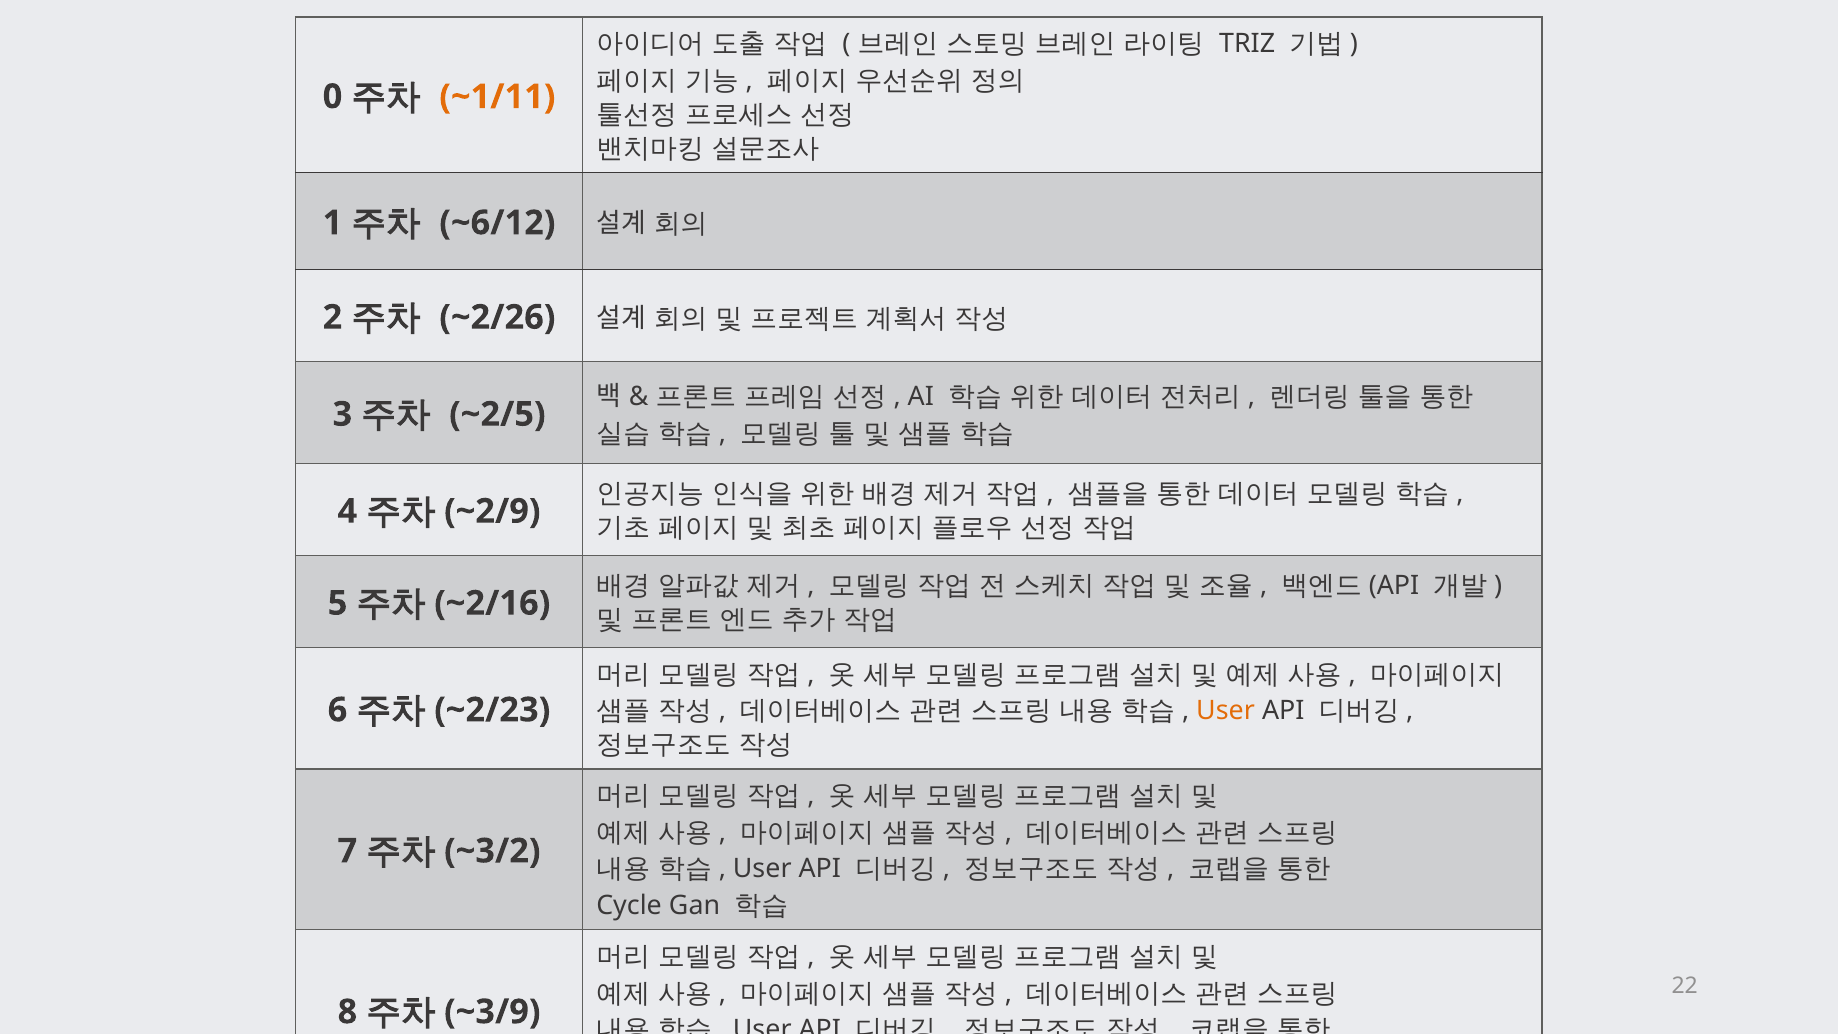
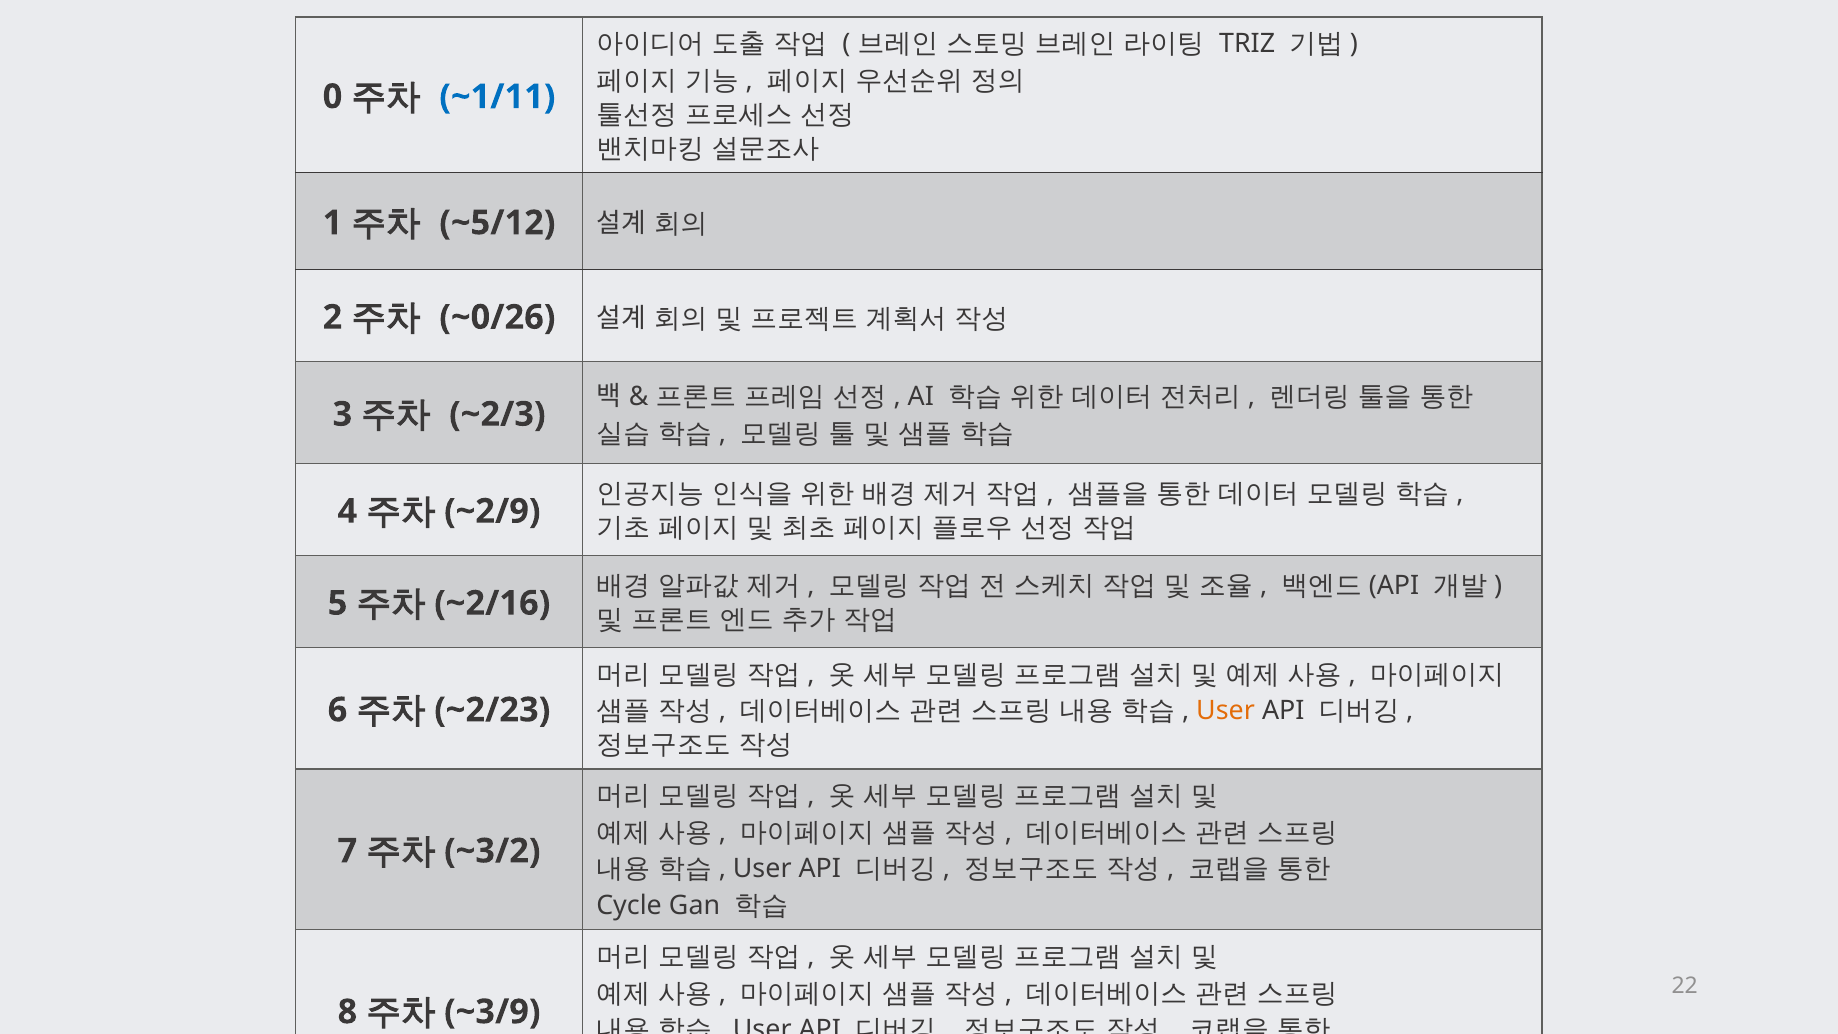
~1/11 colour: orange -> blue (497, 97)
~6/12: ~6/12 -> ~5/12 (497, 223)
~2/26: ~2/26 -> ~0/26 (497, 317)
~2/5: ~2/5 -> ~2/3 (497, 414)
